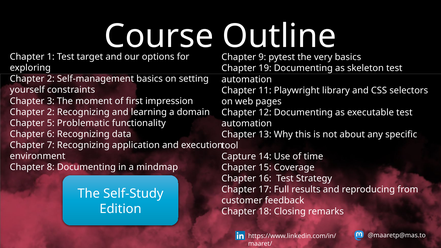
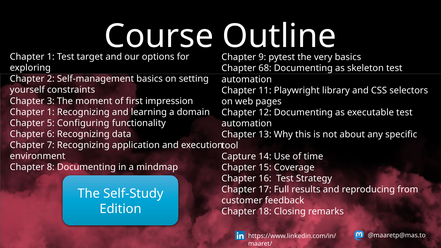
19: 19 -> 68 (265, 68)
2: 2 -> 1 (51, 112)
Problematic: Problematic -> Configuring (83, 123)
